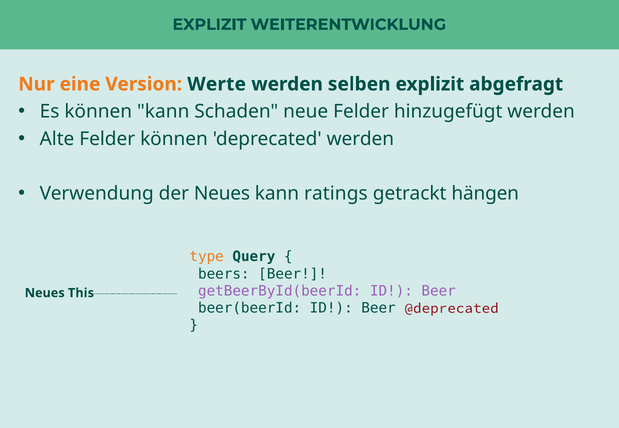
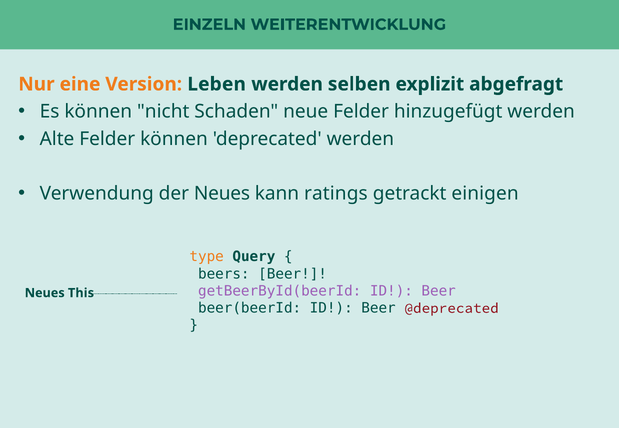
EXPLIZIT: EXPLIZIT -> EINZELN (209, 25)
Werte: Werte -> Leben (217, 84)
können kann: kann -> nicht (163, 112)
hängen: hängen -> einigen (485, 194)
